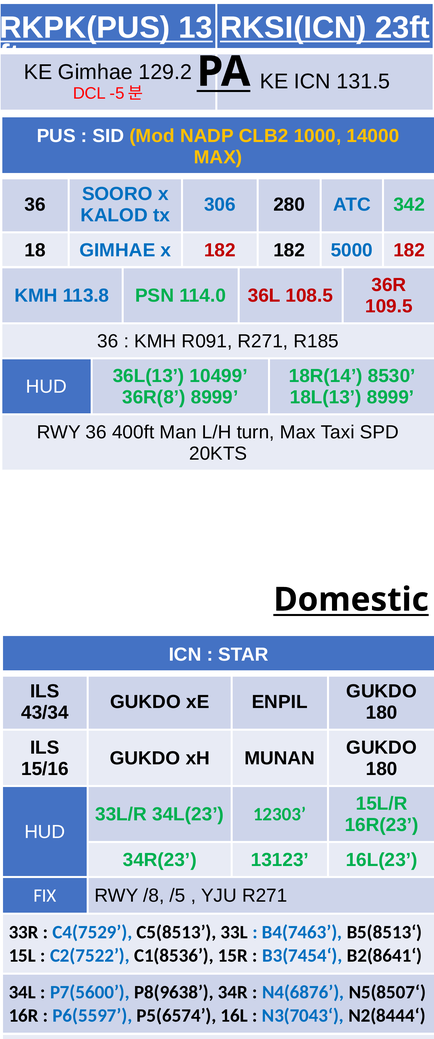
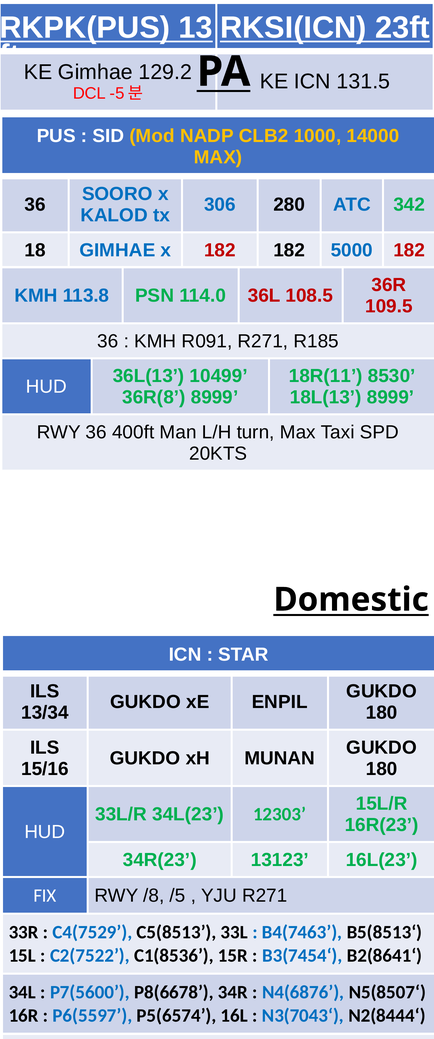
18R(14: 18R(14 -> 18R(11 (326, 376)
43/34: 43/34 -> 13/34 (45, 712)
P8(9638: P8(9638 -> P8(6678 (174, 992)
